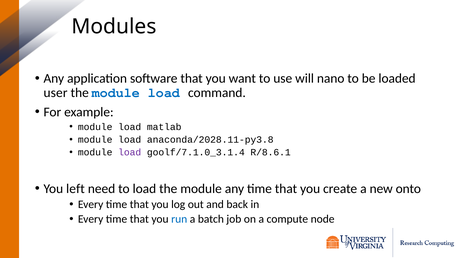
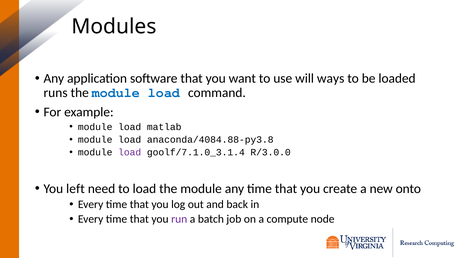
nano: nano -> ways (331, 79)
user: user -> runs (56, 93)
anaconda/2028.11-py3.8: anaconda/2028.11-py3.8 -> anaconda/4084.88-py3.8 (210, 140)
R/8.6.1: R/8.6.1 -> R/3.0.0 (271, 152)
run colour: blue -> purple (179, 219)
